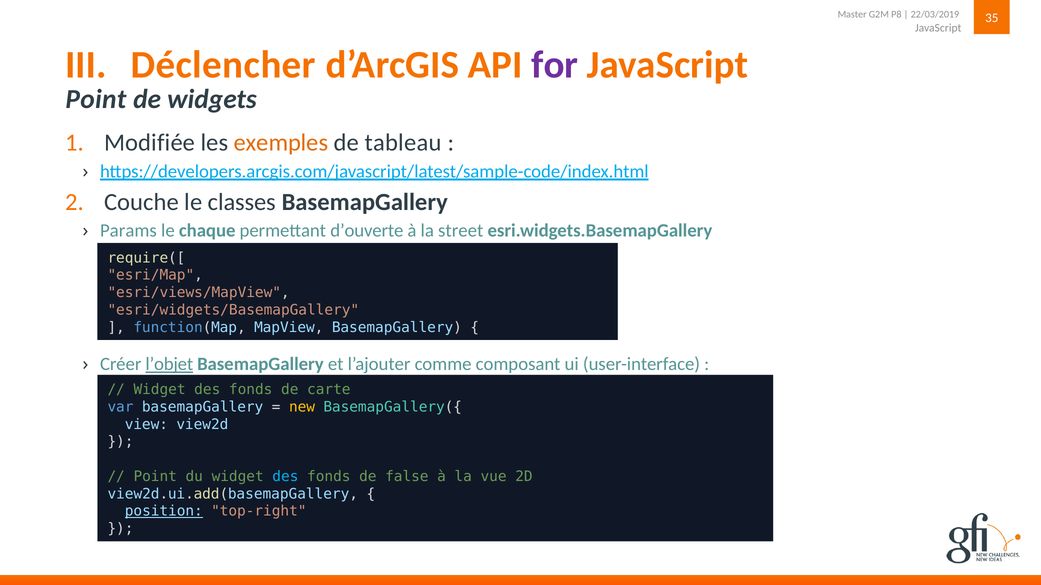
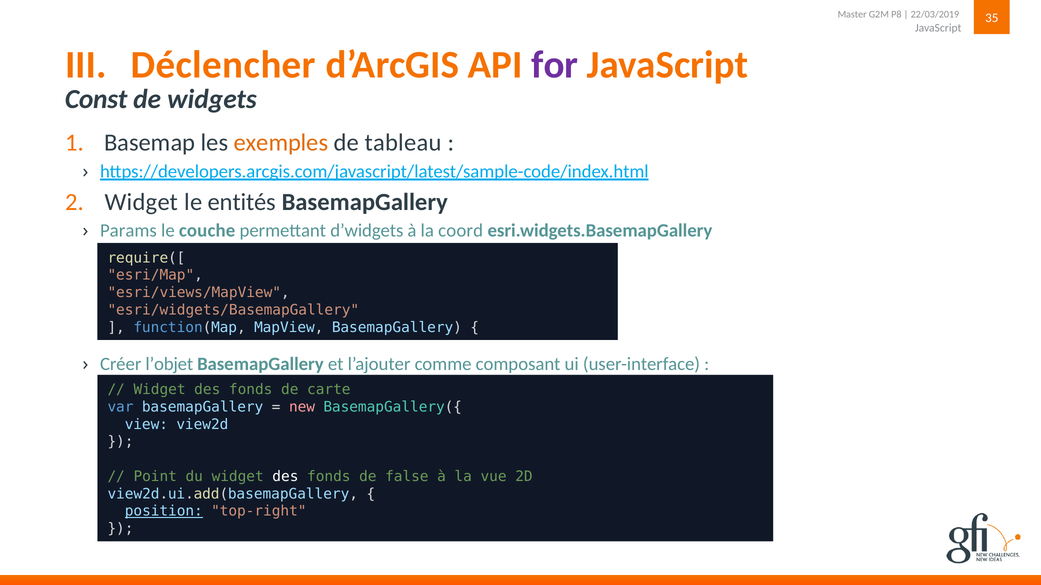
Point: Point -> Const (96, 99)
Modifiée: Modifiée -> Basemap (150, 143)
Couche: Couche -> Widget (141, 203)
classes: classes -> entités (242, 203)
chaque: chaque -> couche (207, 231)
d’ouverte: d’ouverte -> d’widgets (367, 231)
street: street -> coord (461, 231)
l’objet underline: present -> none (169, 365)
new colour: yellow -> pink (302, 407)
des colour: light blue -> white (285, 477)
